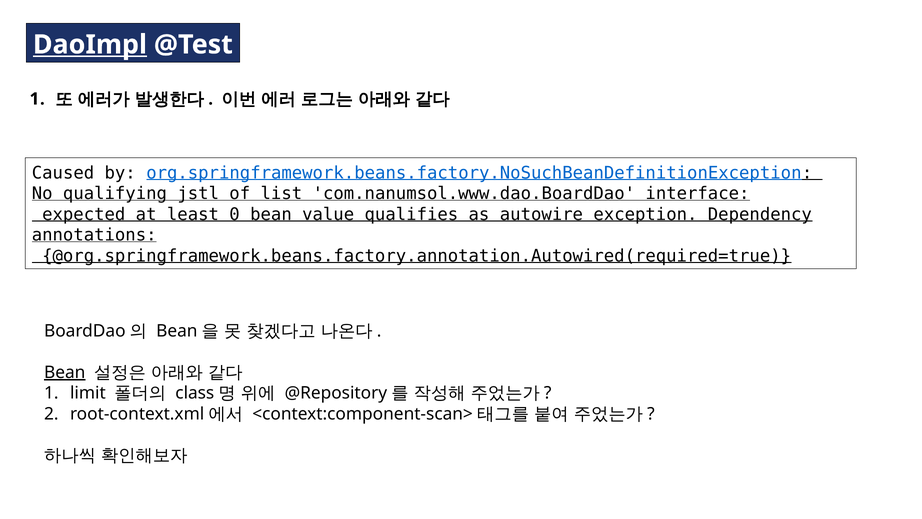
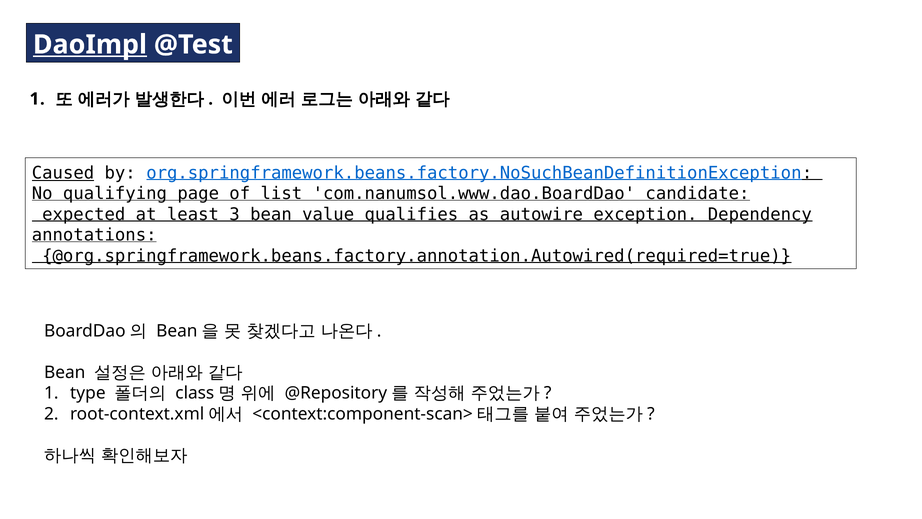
Caused underline: none -> present (63, 173)
jstl: jstl -> page (198, 194)
interface: interface -> candidate (697, 194)
0: 0 -> 3 (235, 214)
Bean underline: present -> none (65, 372)
limit: limit -> type (88, 393)
